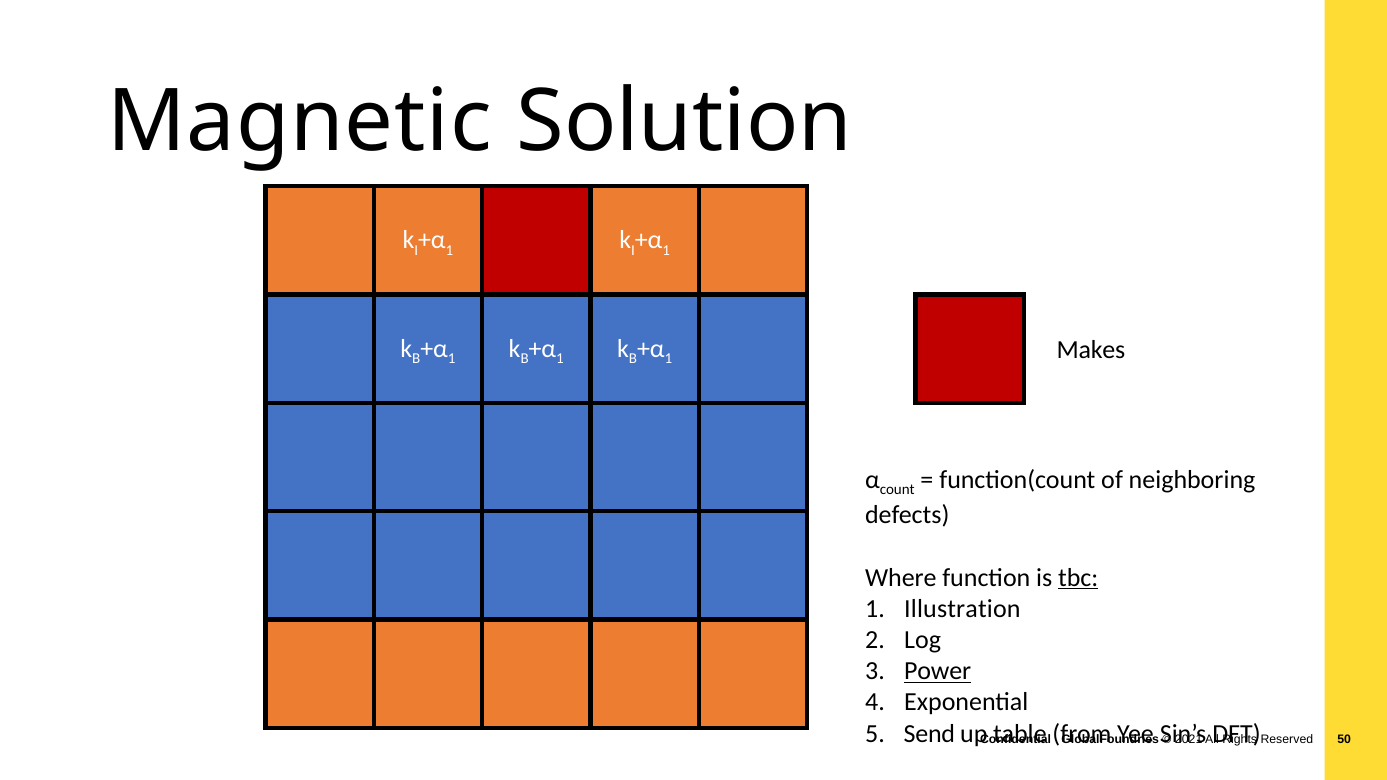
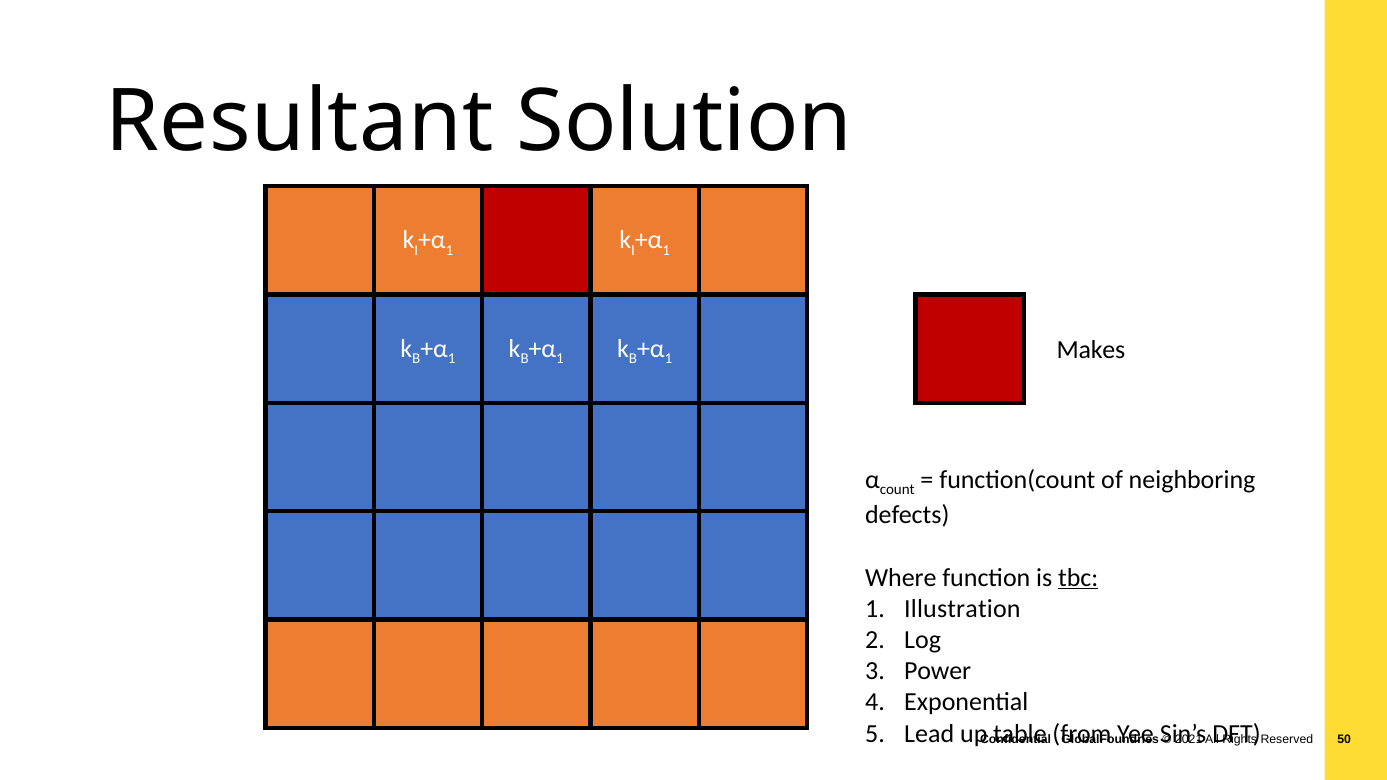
Magnetic: Magnetic -> Resultant (300, 122)
Power underline: present -> none (938, 671)
Send: Send -> Lead (929, 734)
